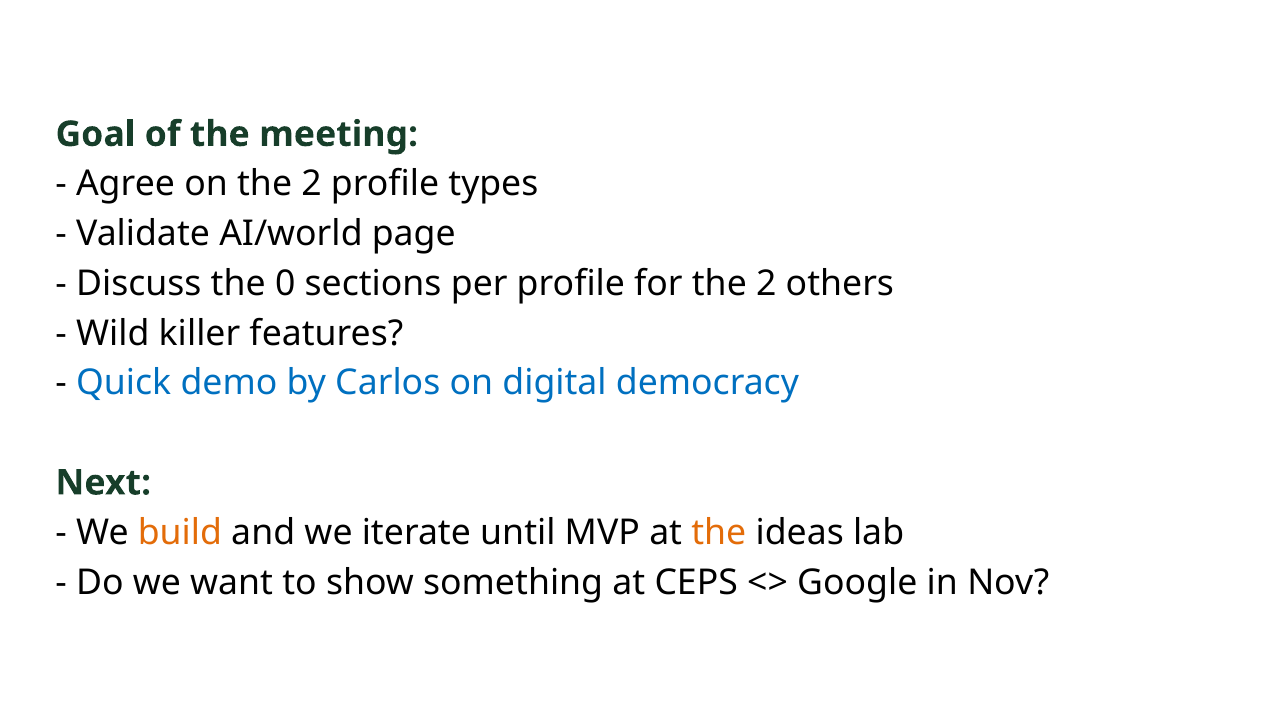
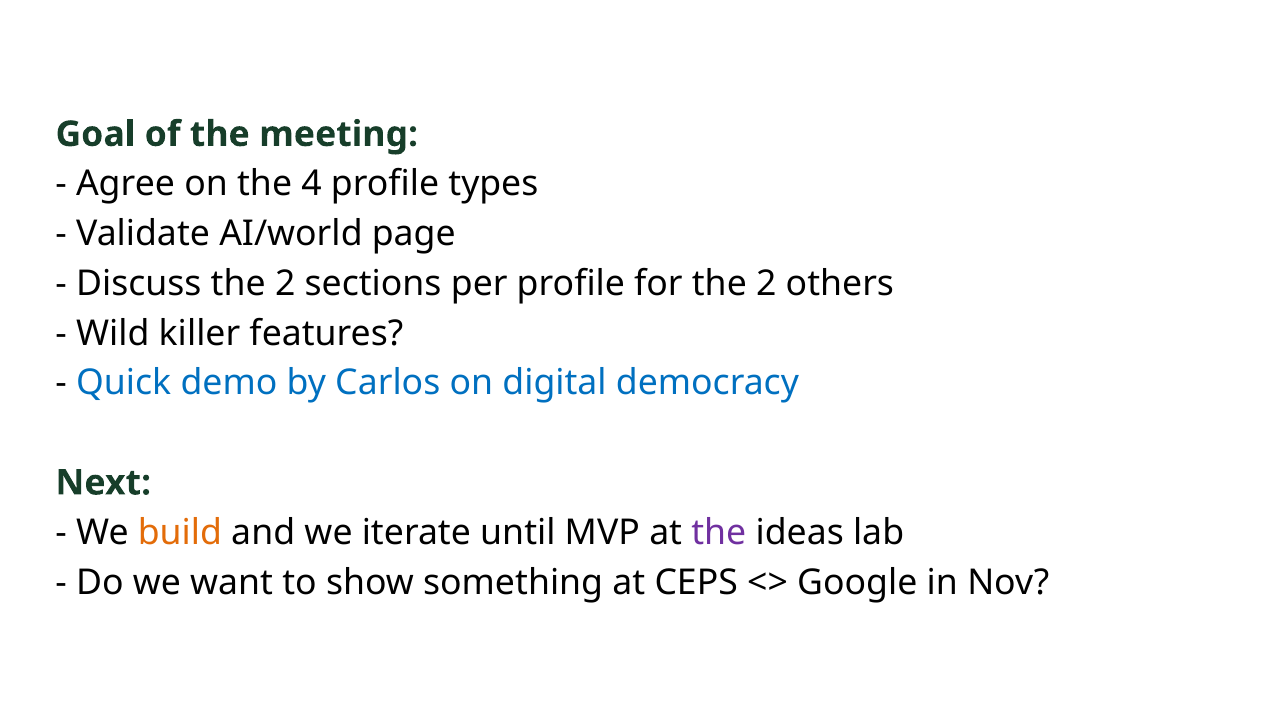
on the 2: 2 -> 4 (311, 184)
Discuss the 0: 0 -> 2 (285, 284)
the colour: orange -> purple (719, 533)
